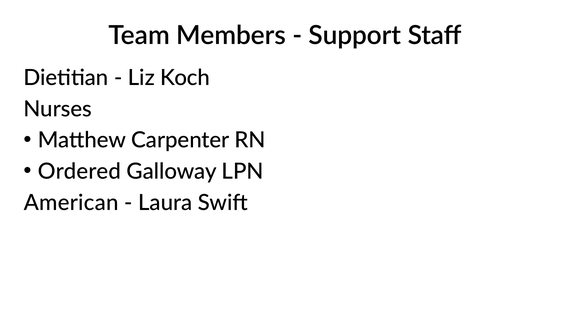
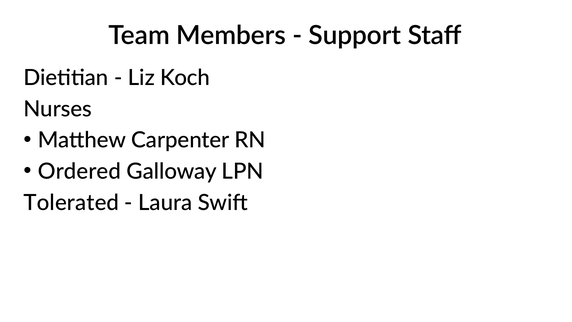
American: American -> Tolerated (71, 203)
